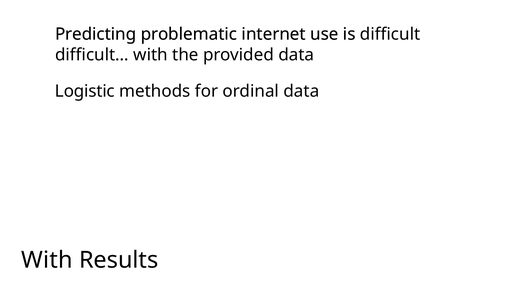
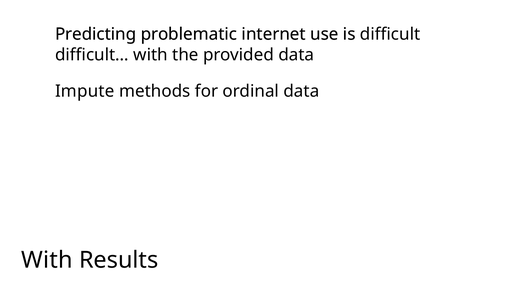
Logistic: Logistic -> Impute (85, 91)
